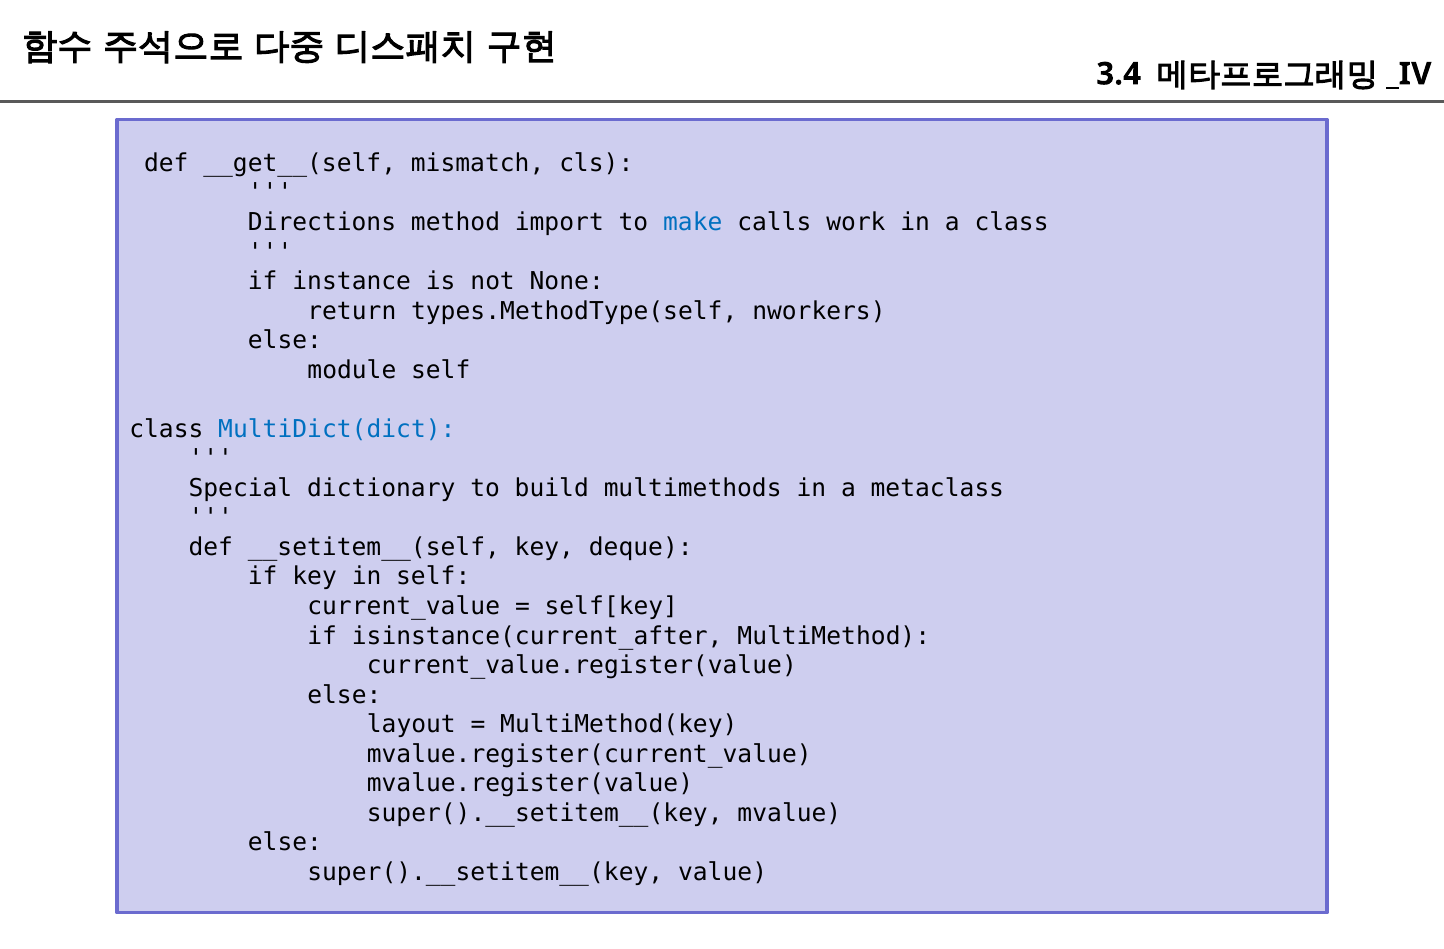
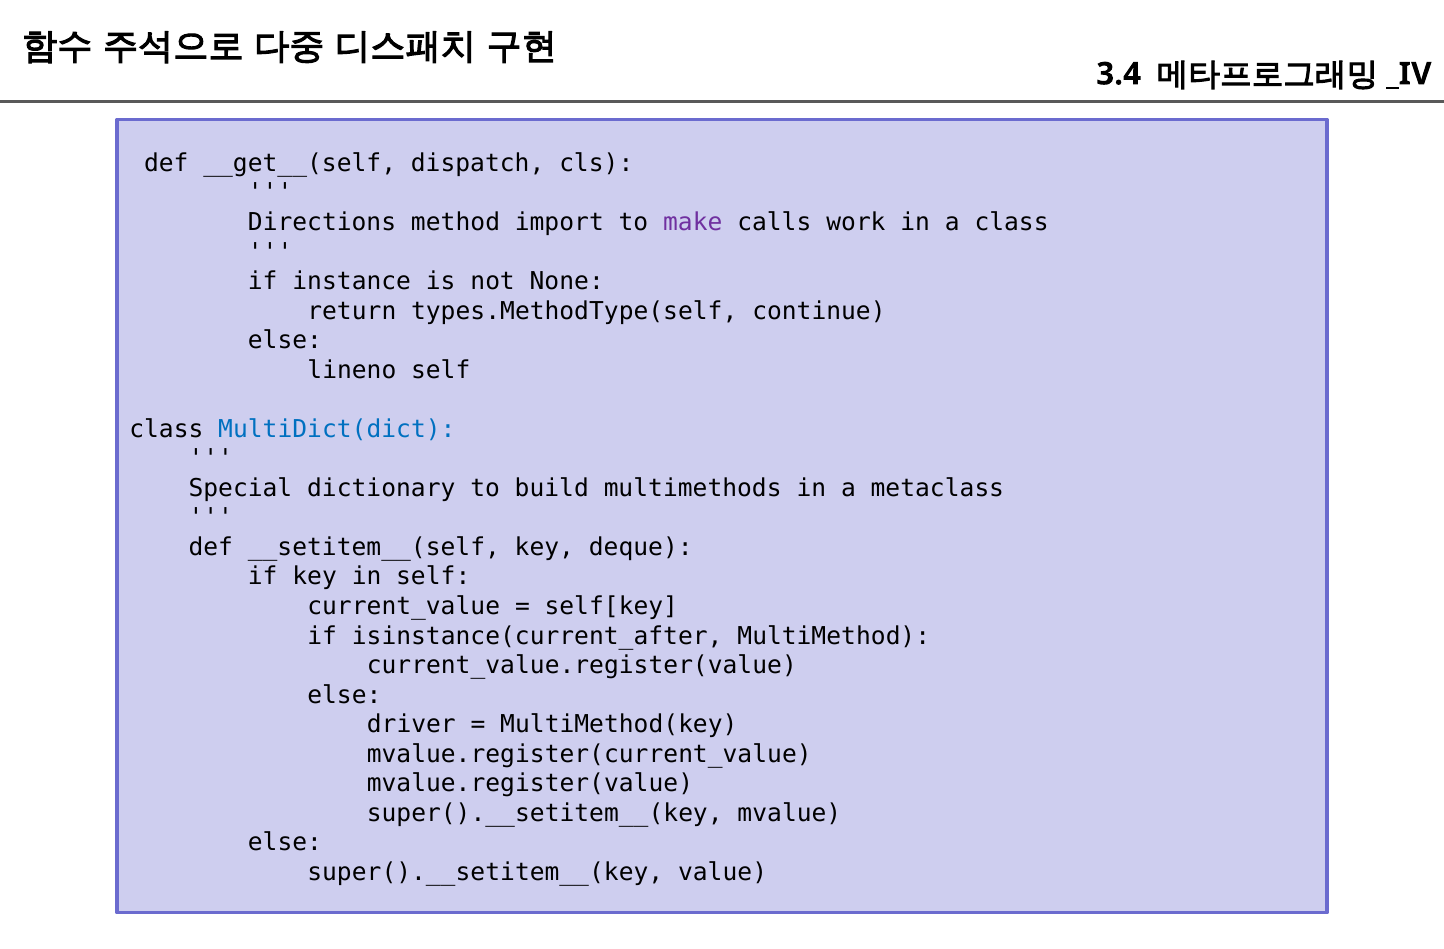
mismatch: mismatch -> dispatch (478, 163)
make colour: blue -> purple (693, 222)
nworkers: nworkers -> continue (819, 311)
module: module -> lineno (352, 370)
layout: layout -> driver (411, 724)
